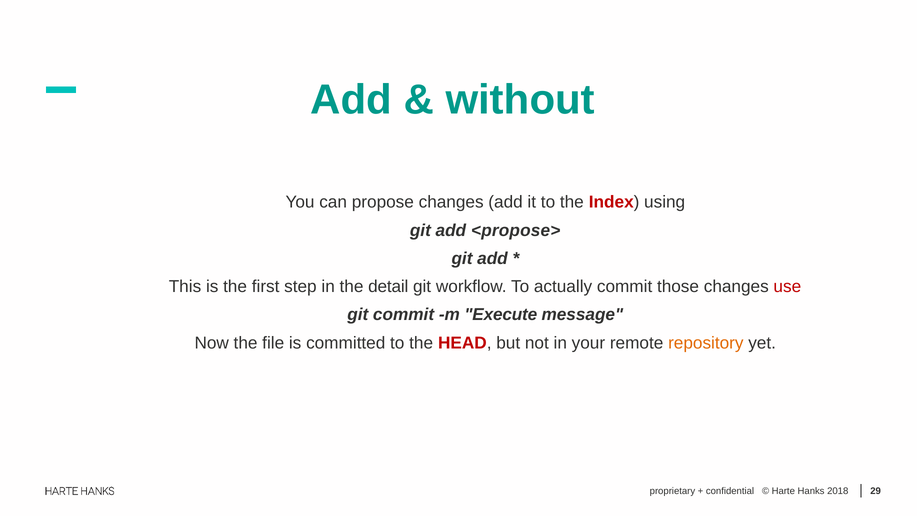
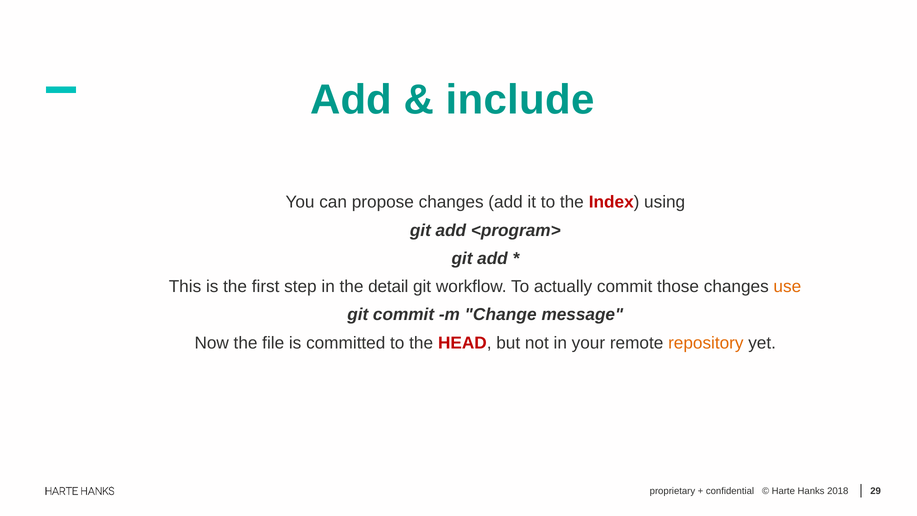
without: without -> include (520, 100)
<propose>: <propose> -> <program> (516, 230)
use colour: red -> orange (787, 287)
Execute: Execute -> Change (501, 315)
